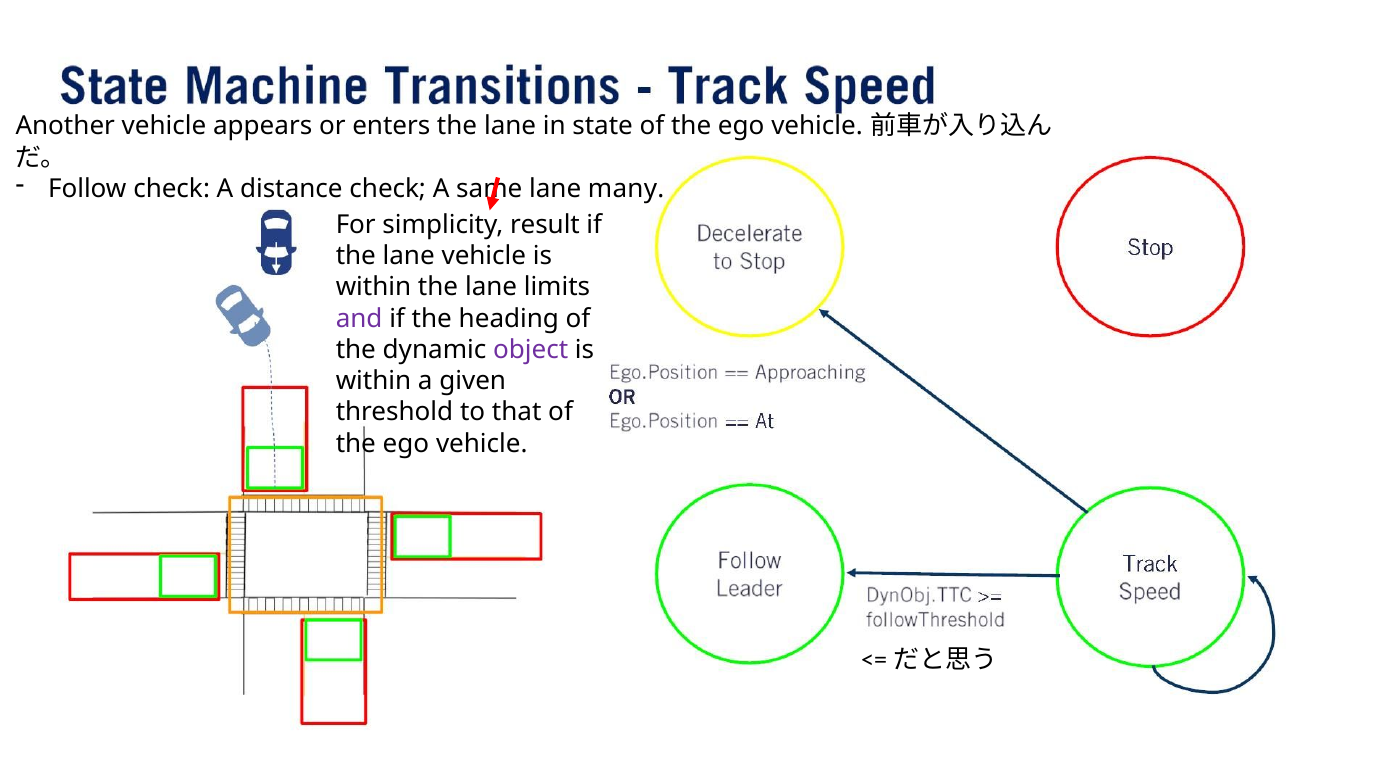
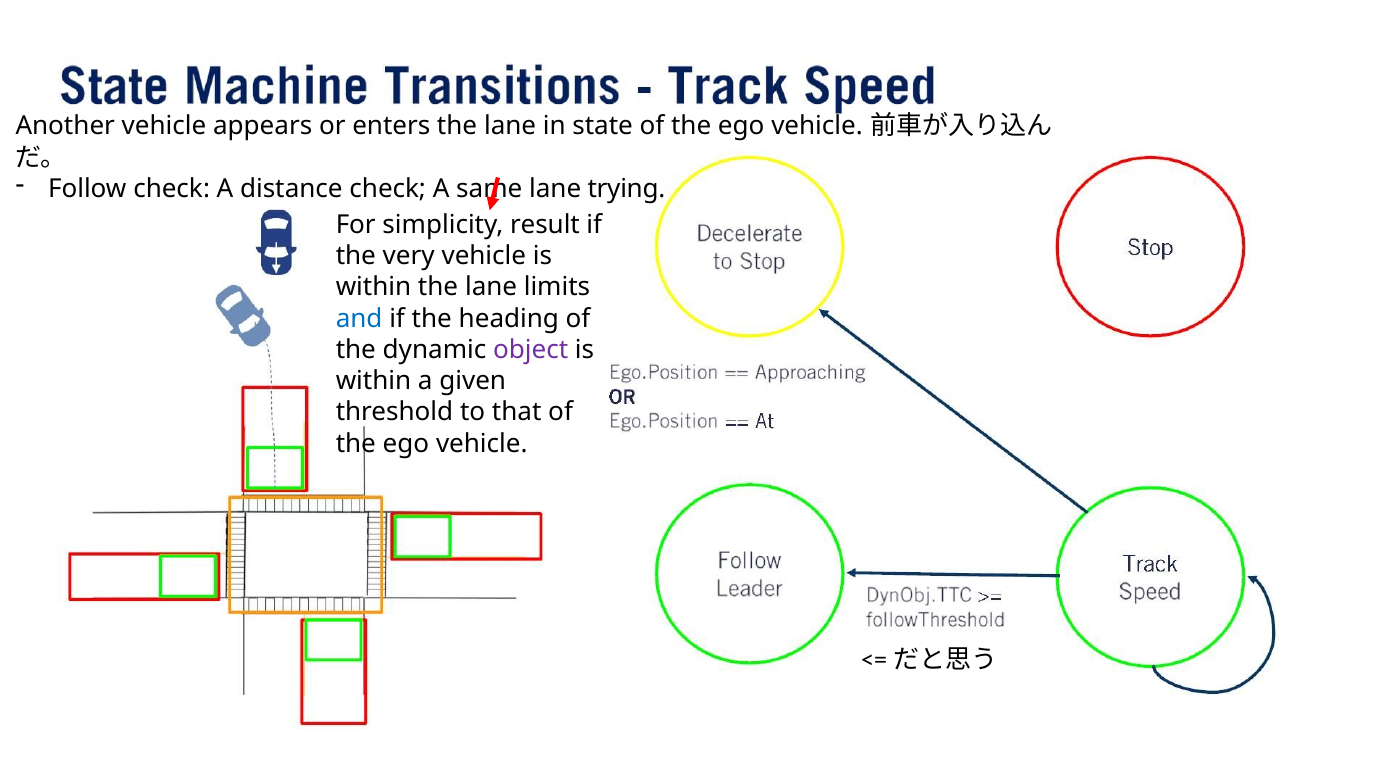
many: many -> trying (626, 189)
lane: lane -> very (409, 256)
and colour: purple -> blue (359, 318)
